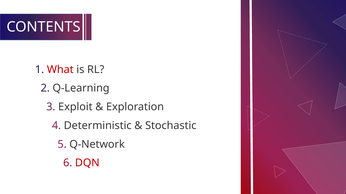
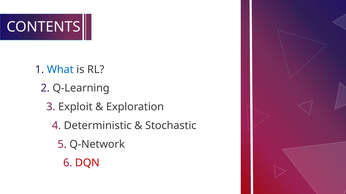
What colour: red -> blue (60, 70)
